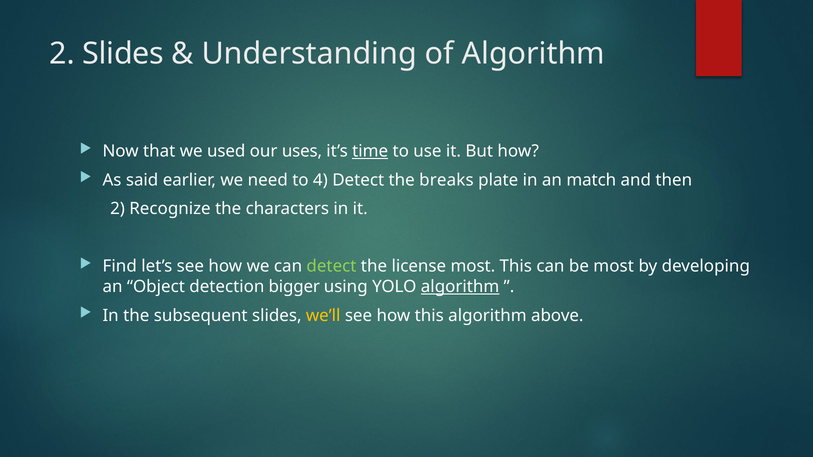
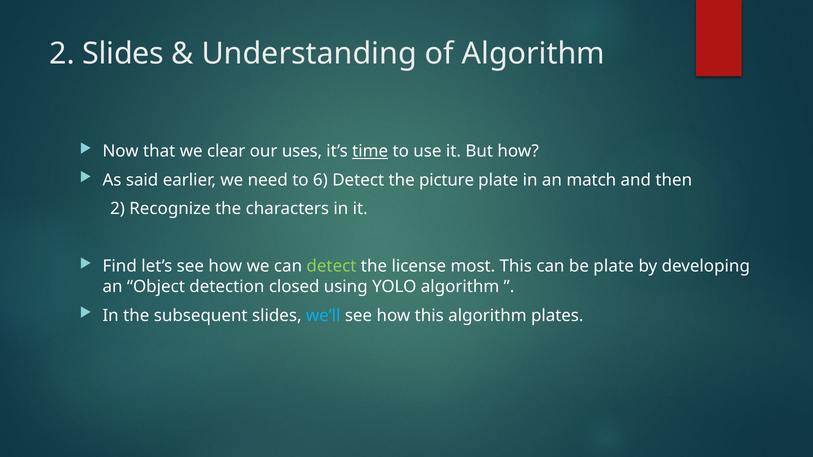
used: used -> clear (226, 151)
4: 4 -> 6 (320, 180)
breaks: breaks -> picture (447, 180)
be most: most -> plate (614, 267)
bigger: bigger -> closed (294, 287)
algorithm underline: present -> none (460, 287)
we’ll colour: yellow -> light blue (323, 316)
above: above -> plates (557, 316)
